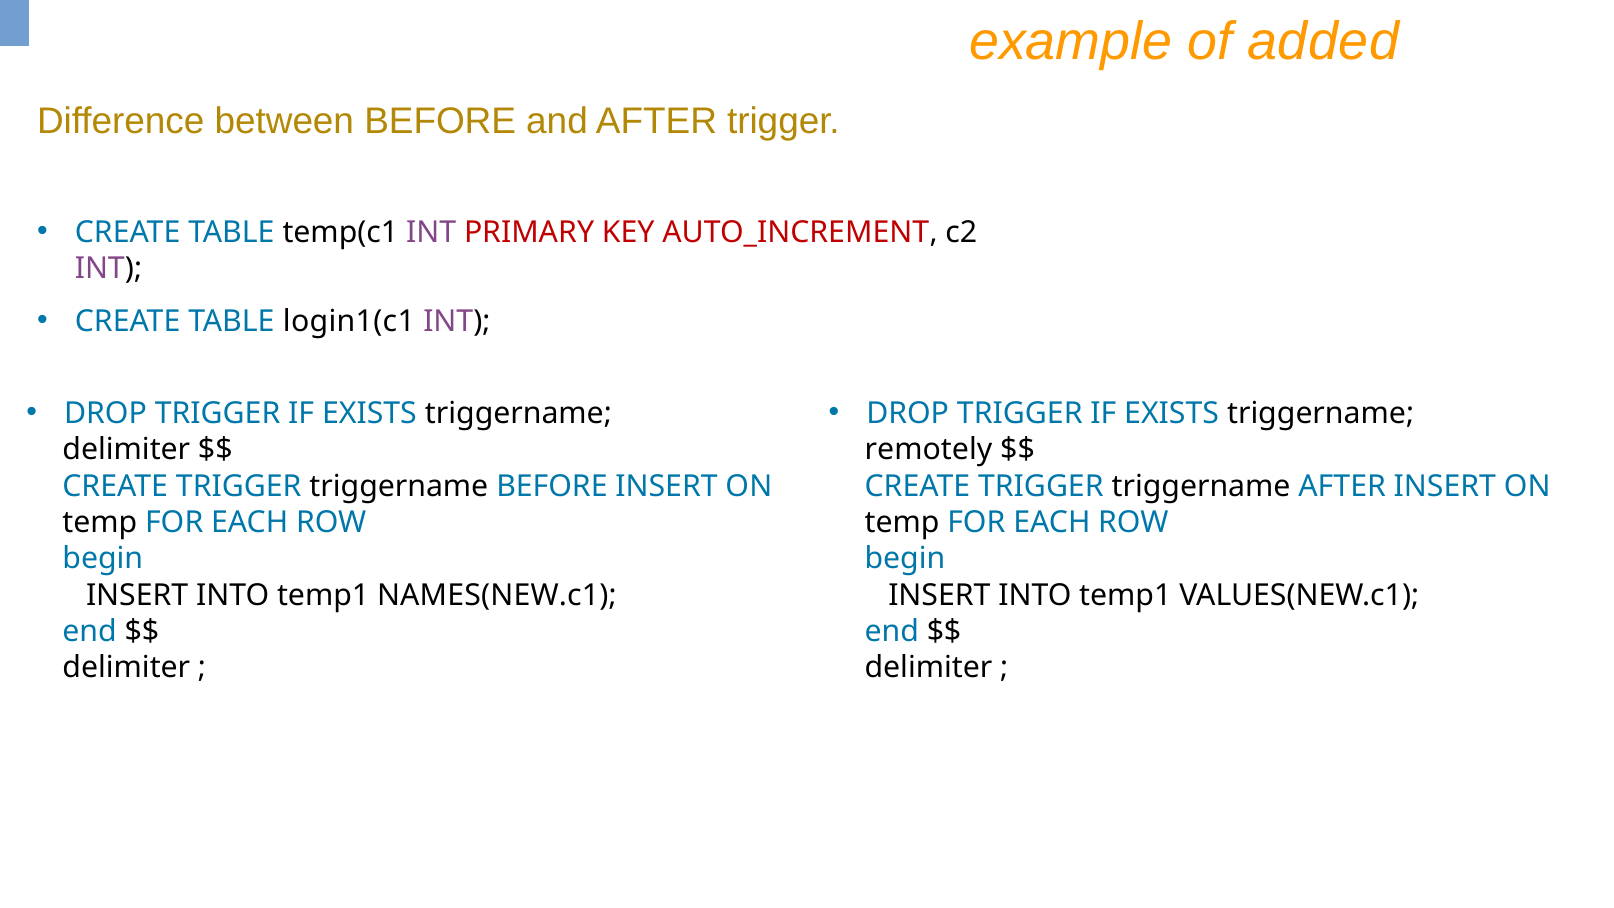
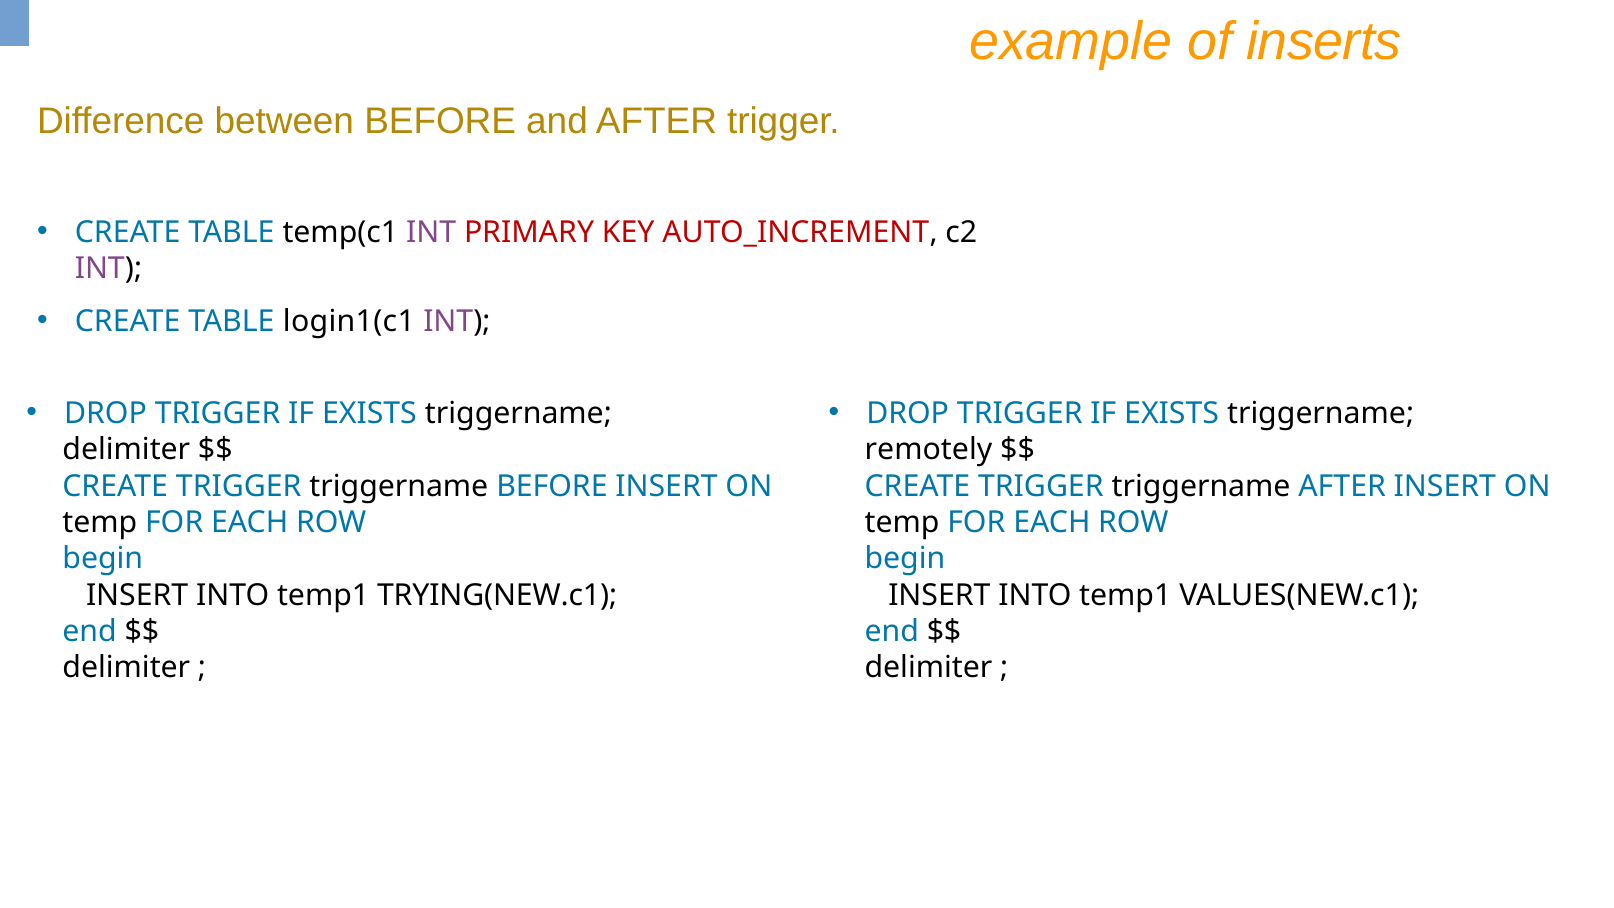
added: added -> inserts (1324, 42)
NAMES(NEW.c1: NAMES(NEW.c1 -> TRYING(NEW.c1 (497, 595)
